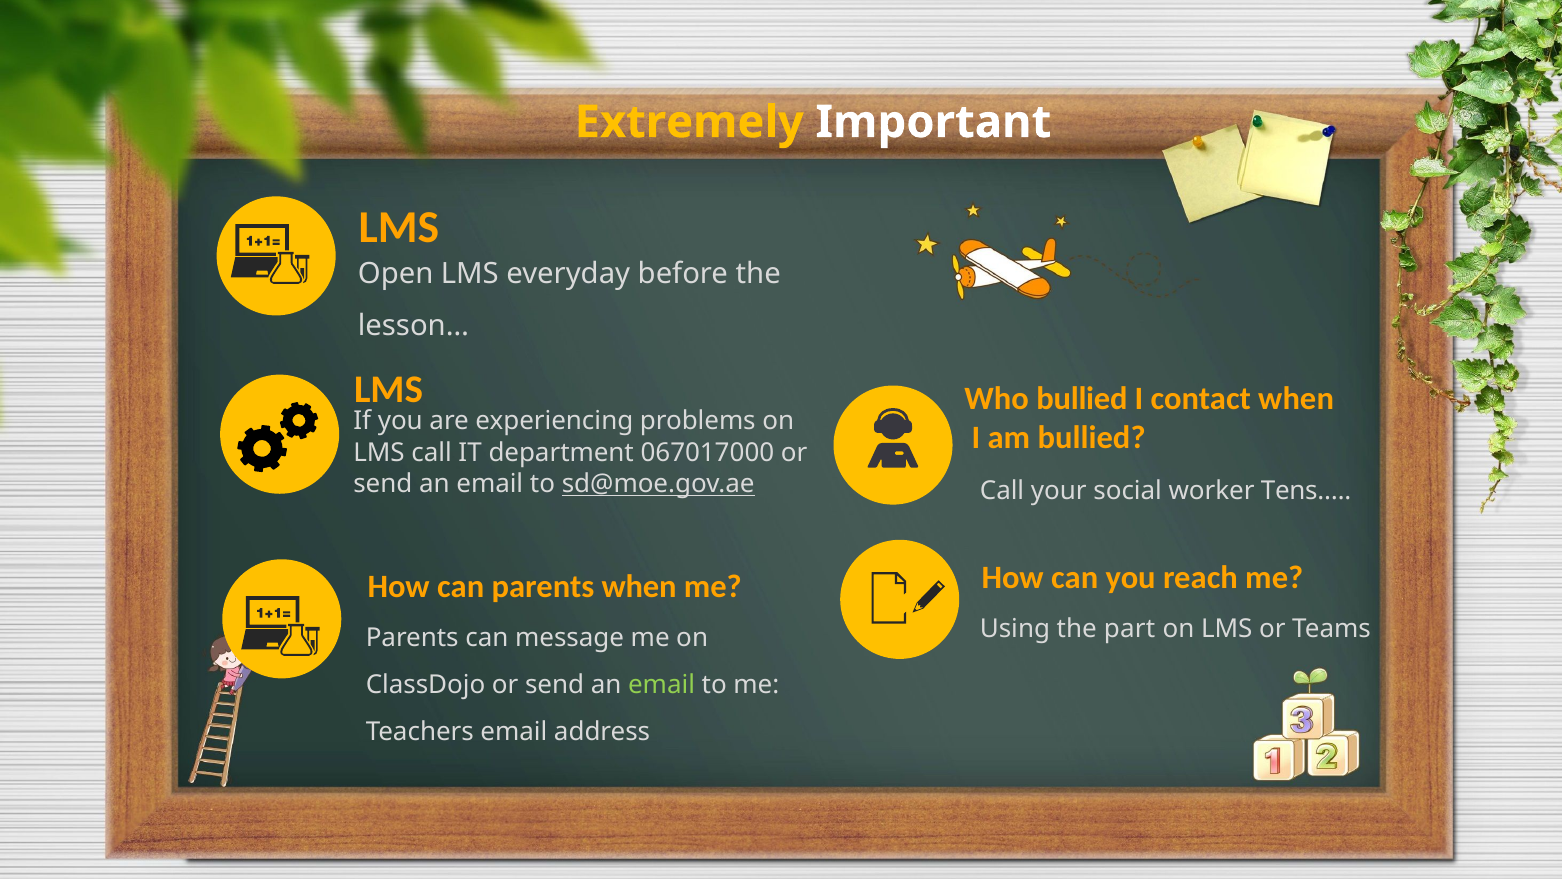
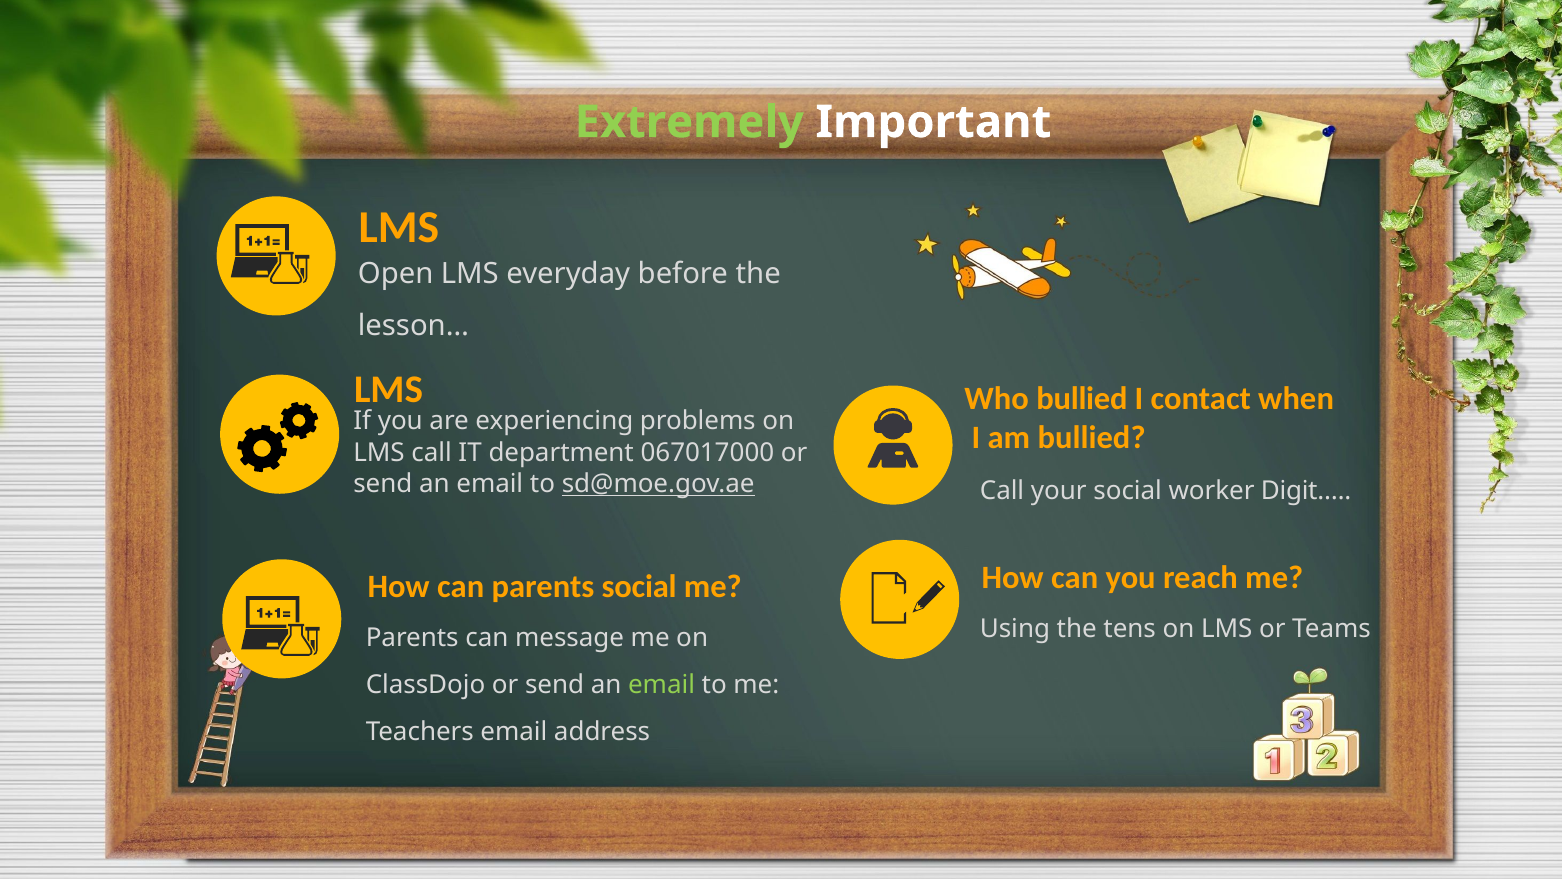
Extremely colour: yellow -> light green (689, 122)
Tens.…: Tens.… -> Digit.… (1306, 491)
parents when: when -> social (639, 587)
part: part -> tens (1130, 628)
